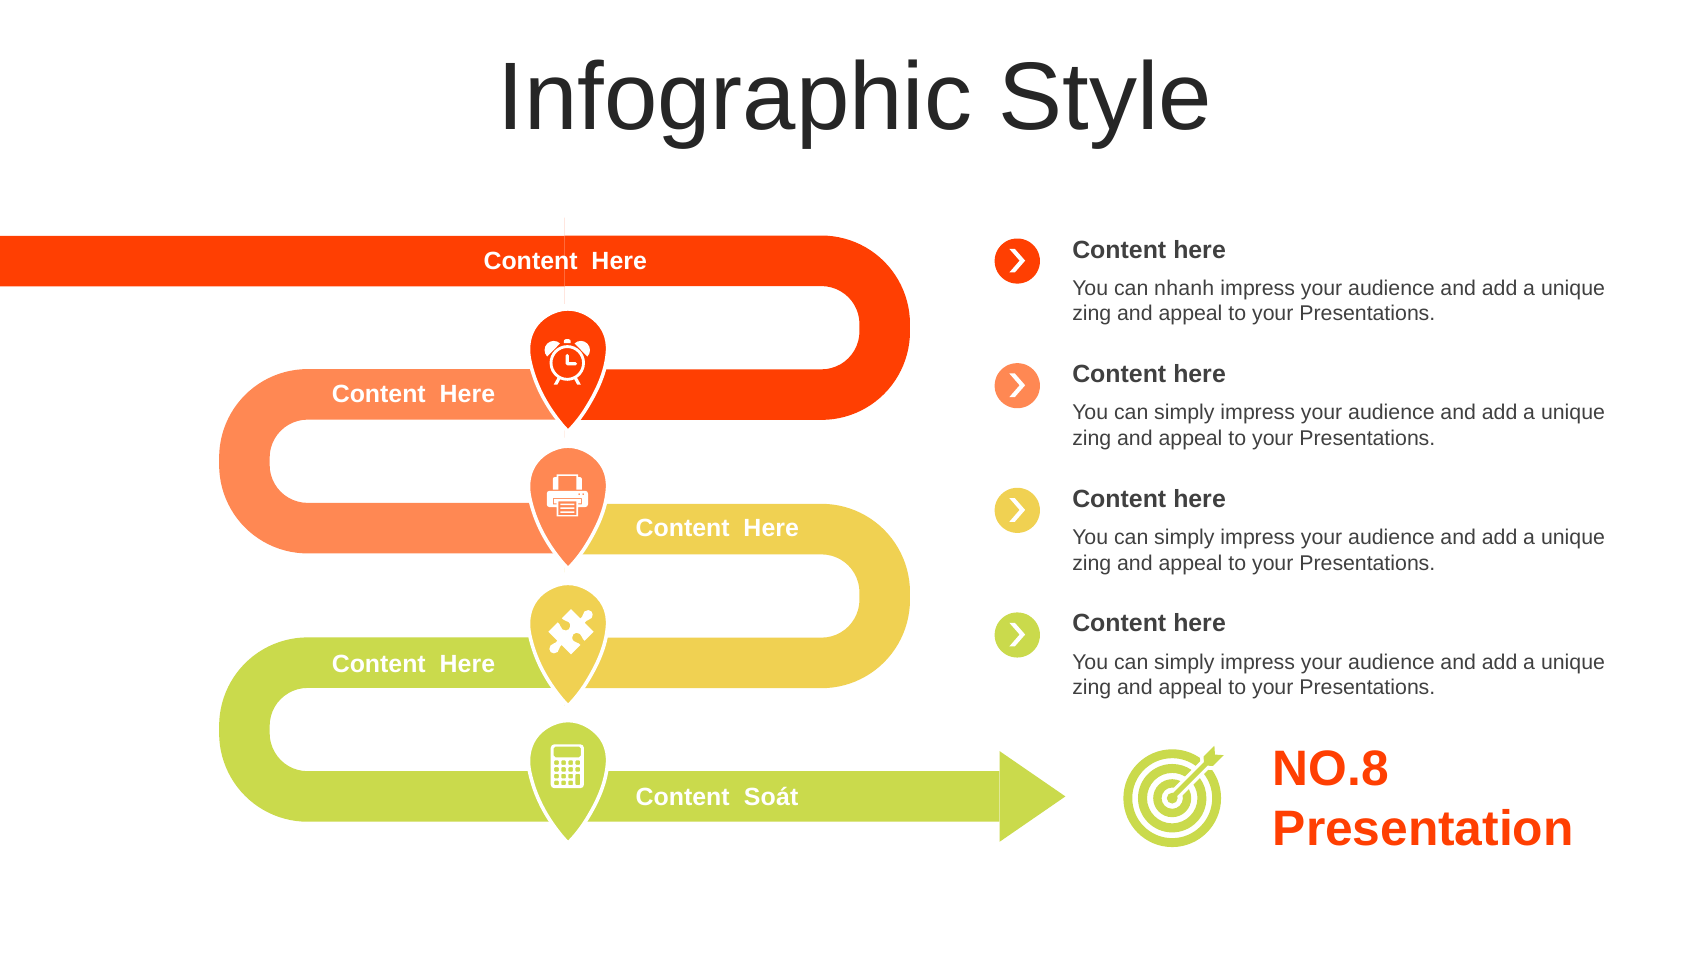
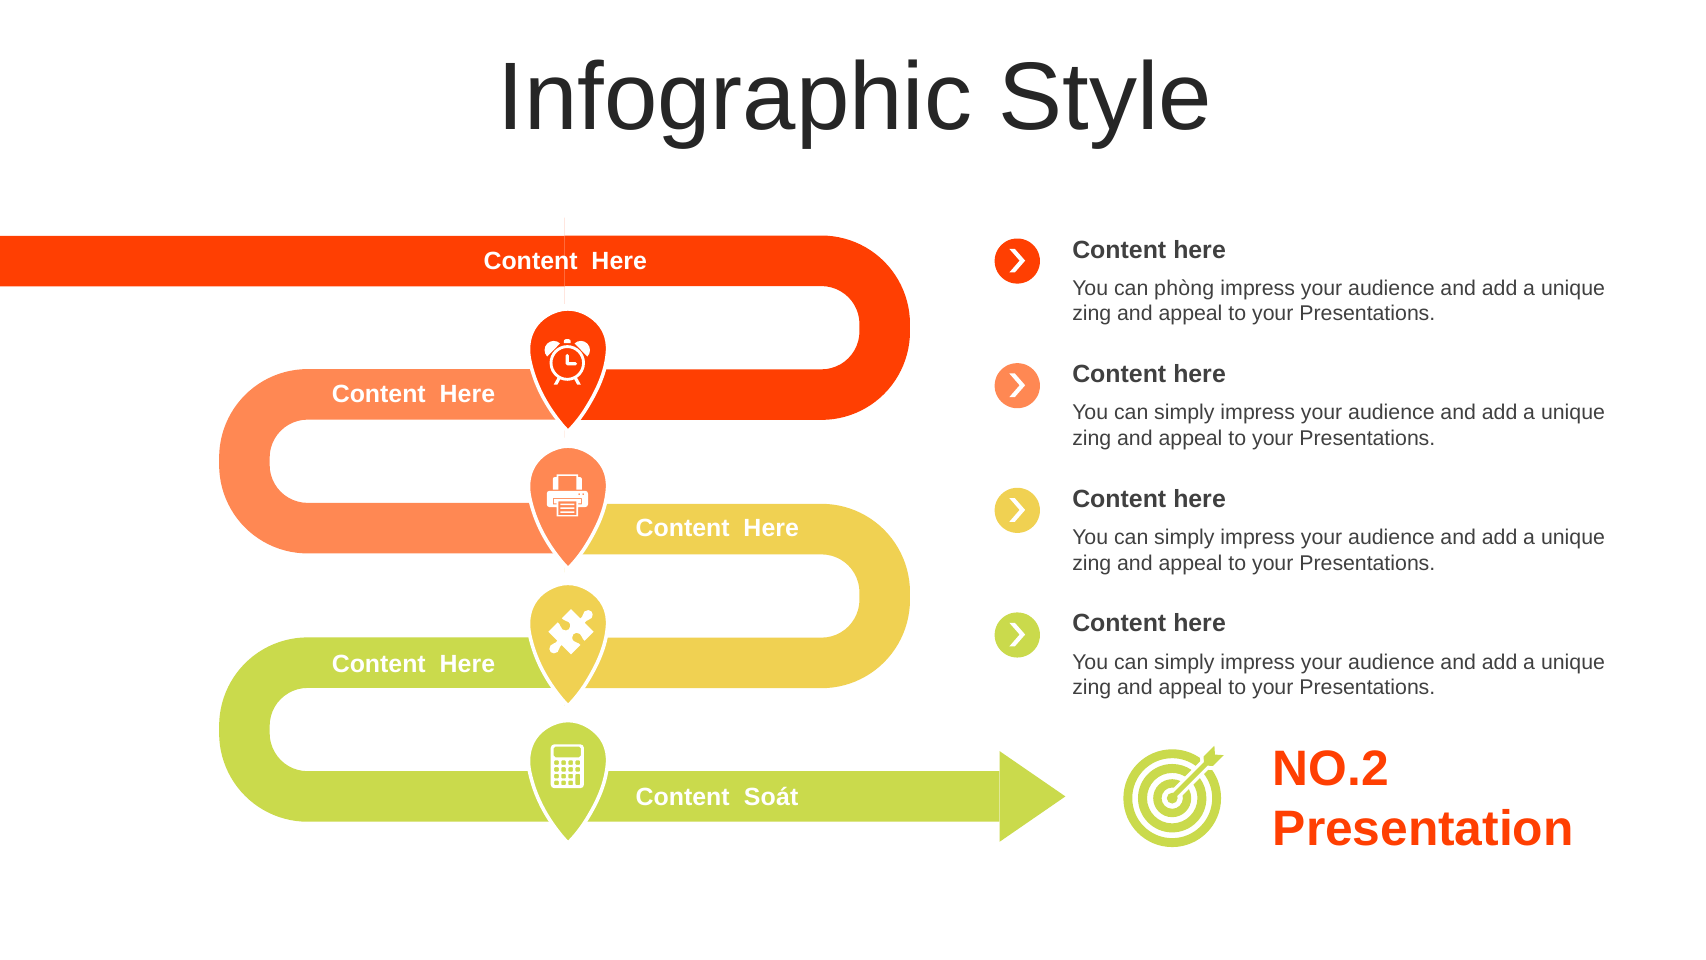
nhanh: nhanh -> phòng (1184, 288)
NO.8: NO.8 -> NO.2 (1331, 769)
